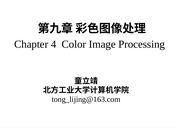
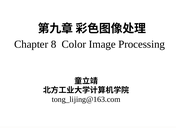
4: 4 -> 8 (54, 44)
